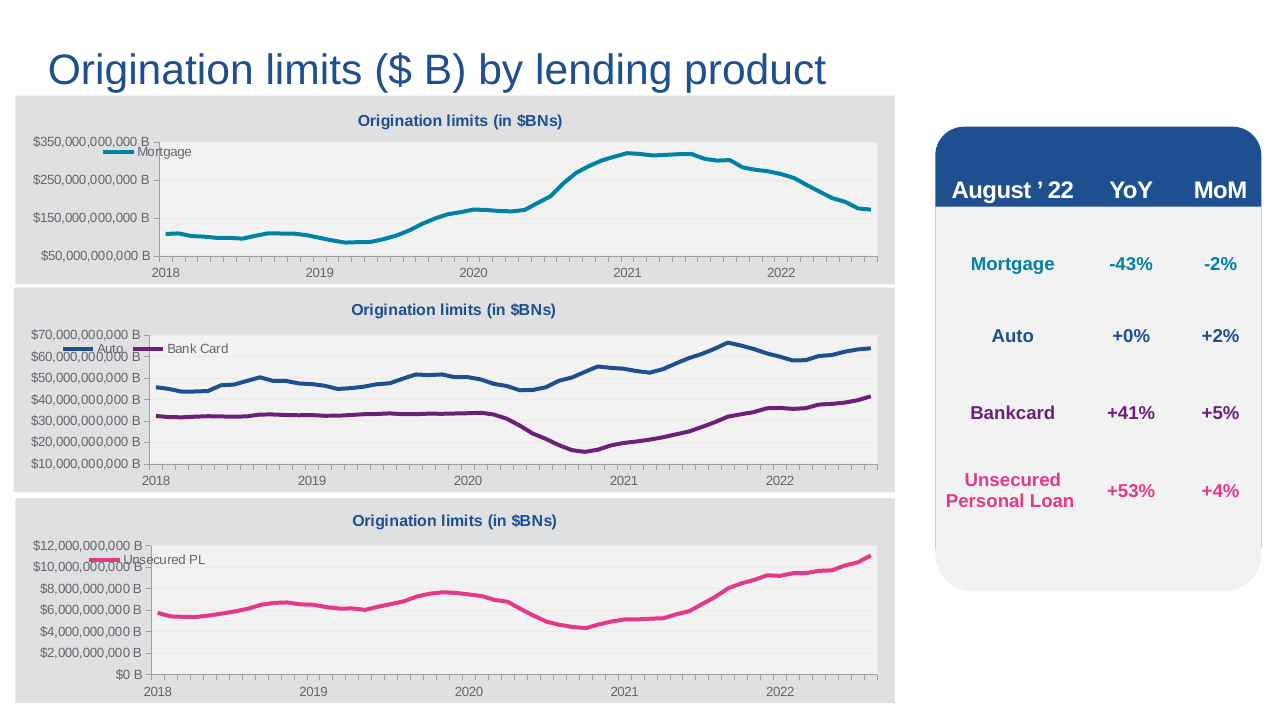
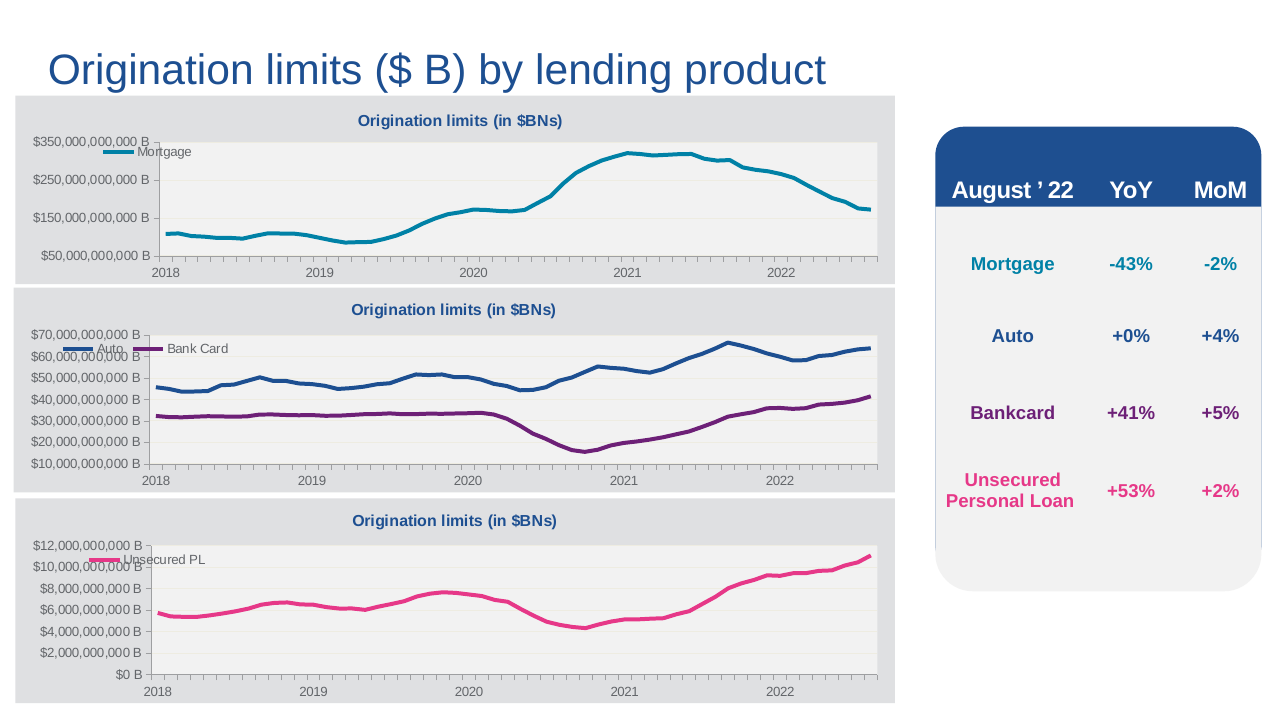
+2%: +2% -> +4% (1221, 336)
+4%: +4% -> +2% (1221, 491)
